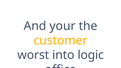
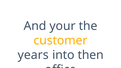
worst: worst -> years (33, 55)
logic: logic -> then (91, 55)
